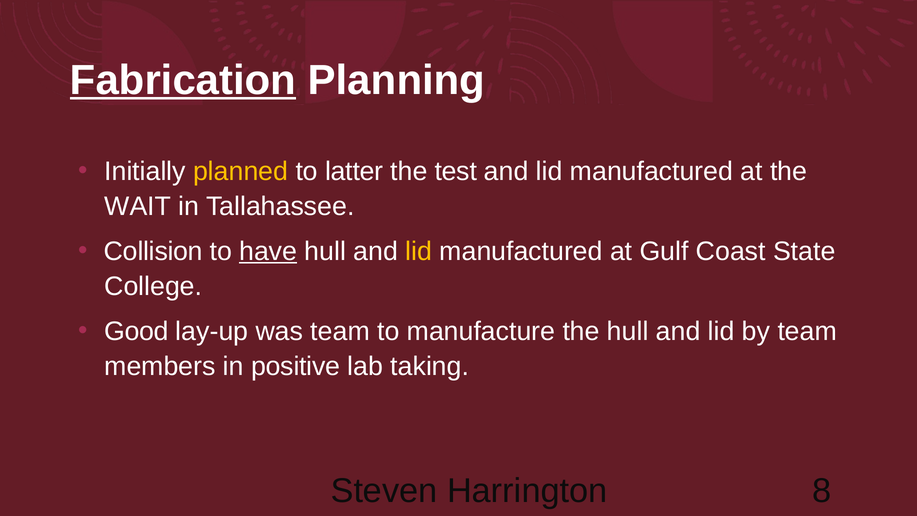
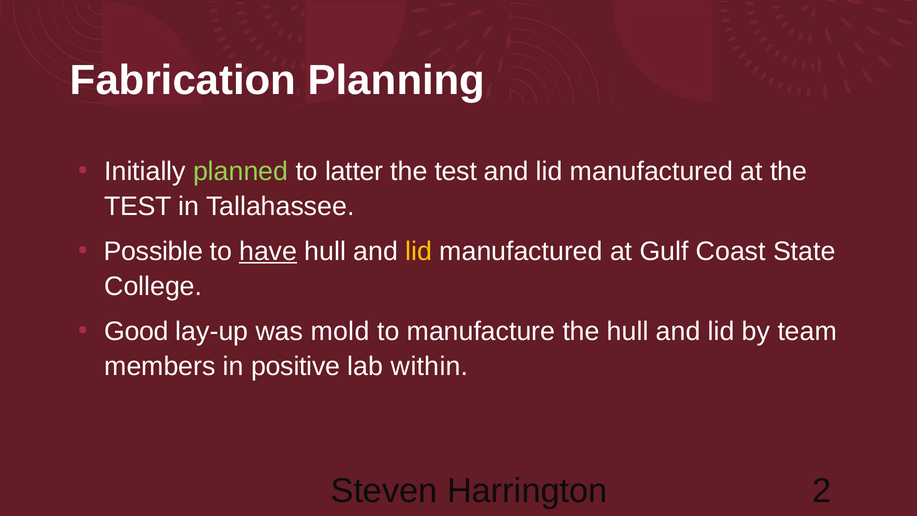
Fabrication underline: present -> none (183, 80)
planned colour: yellow -> light green (241, 171)
WAIT: WAIT -> TEST (138, 206)
Collision: Collision -> Possible (153, 251)
was team: team -> mold (340, 331)
taking: taking -> within (430, 366)
8: 8 -> 2 (822, 491)
